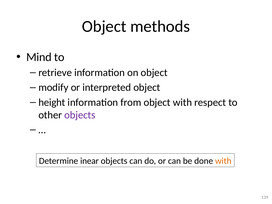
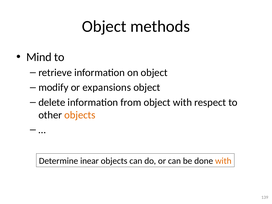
interpreted: interpreted -> expansions (107, 88)
height: height -> delete (52, 102)
objects colour: purple -> orange (80, 115)
